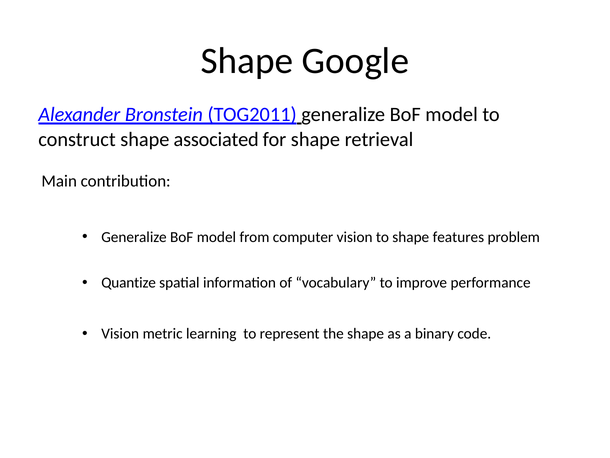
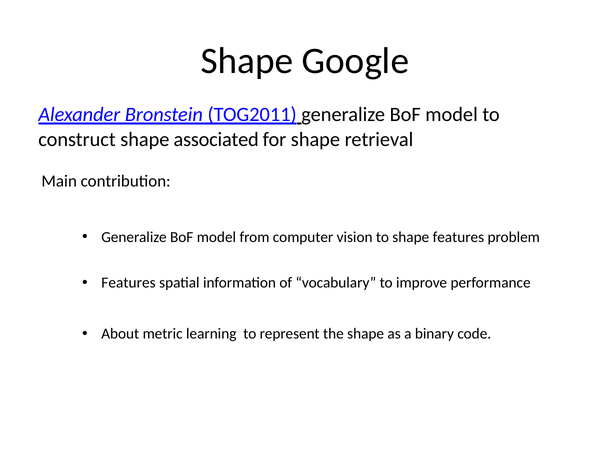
Quantize: Quantize -> Features (128, 283)
Vision: Vision -> About (120, 333)
